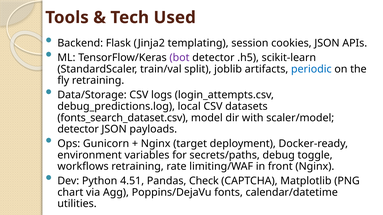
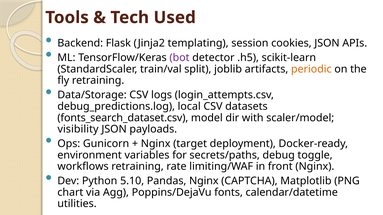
periodic colour: blue -> orange (311, 69)
detector: detector -> visibility (78, 129)
4.51: 4.51 -> 5.10 (132, 181)
Pandas Check: Check -> Nginx (204, 181)
